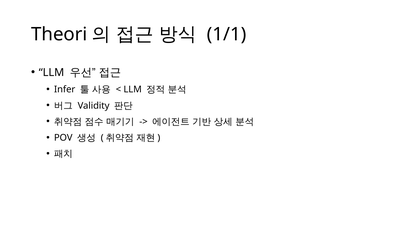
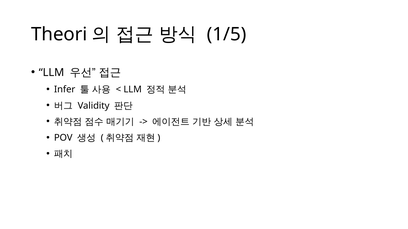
1/1: 1/1 -> 1/5 (227, 34)
